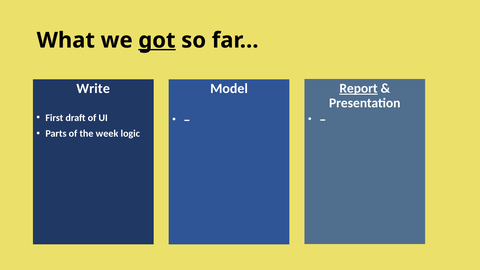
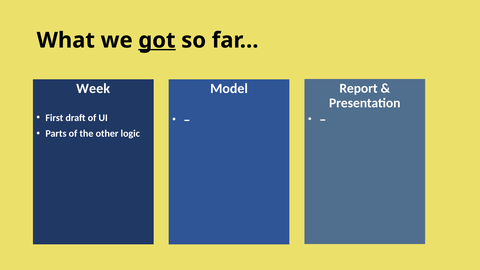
Write: Write -> Week (93, 89)
Report underline: present -> none (359, 88)
week: week -> other (107, 134)
